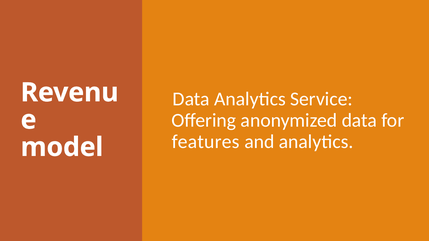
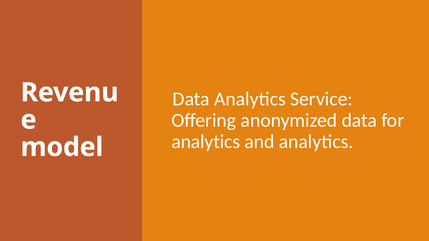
features: features -> analytics (206, 142)
